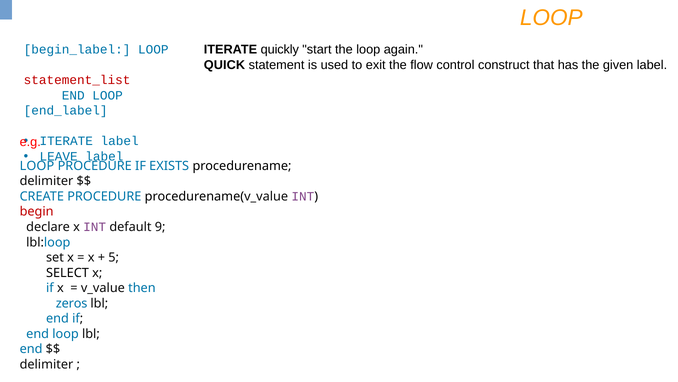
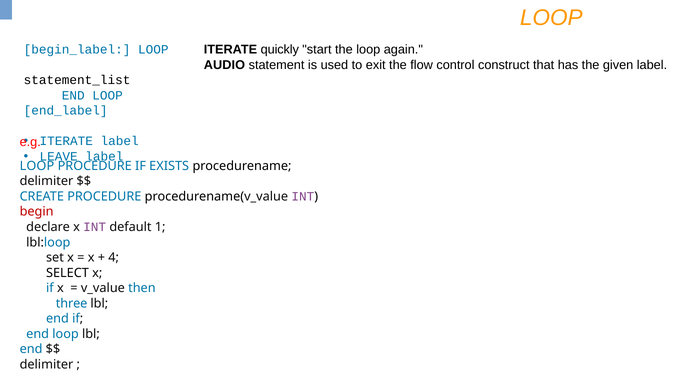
QUICK: QUICK -> AUDIO (224, 65)
statement_list colour: red -> black (77, 80)
9: 9 -> 1 (160, 227)
5: 5 -> 4 (114, 257)
zeros: zeros -> three (72, 303)
